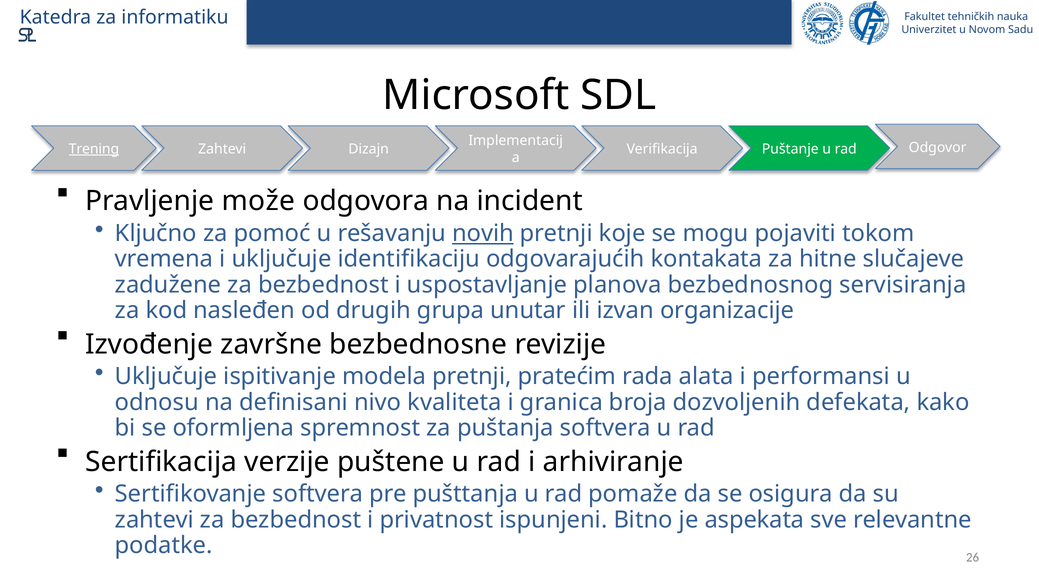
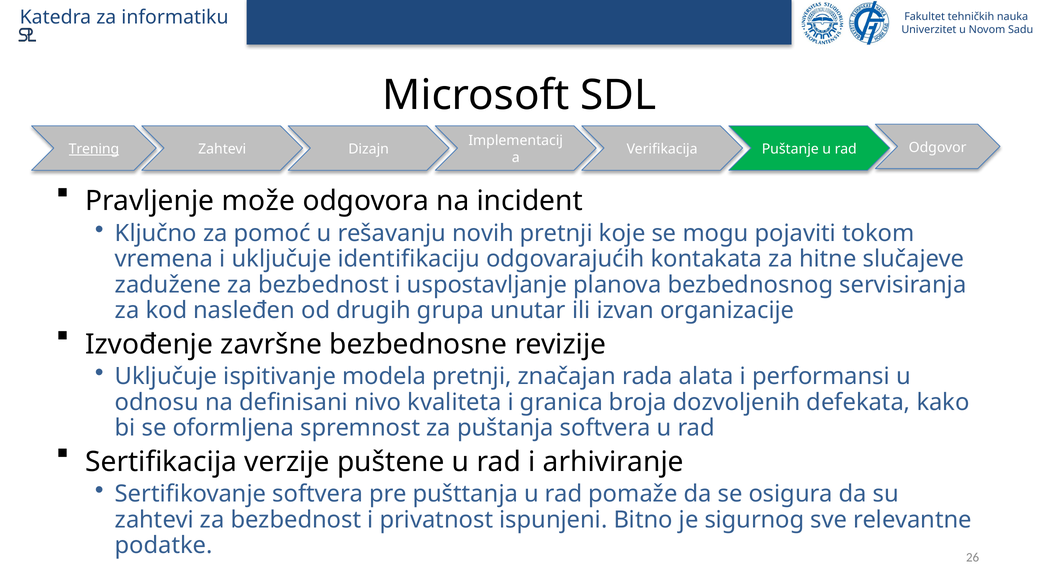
novih underline: present -> none (483, 233)
pratećim: pratećim -> značajan (567, 377)
aspekata: aspekata -> sigurnog (754, 520)
